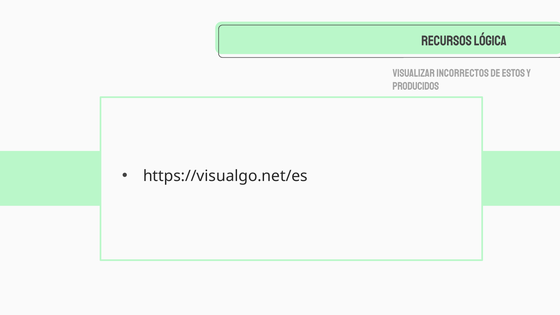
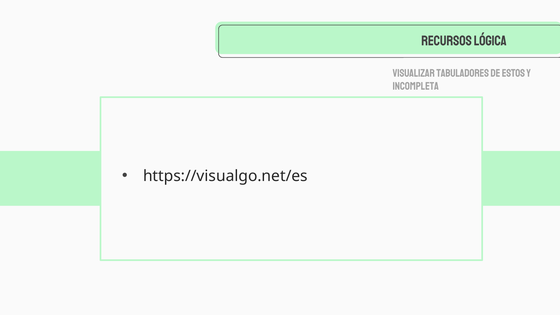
incorrectos: incorrectos -> tabuladores (463, 73)
producidos: producidos -> incompleta (416, 86)
